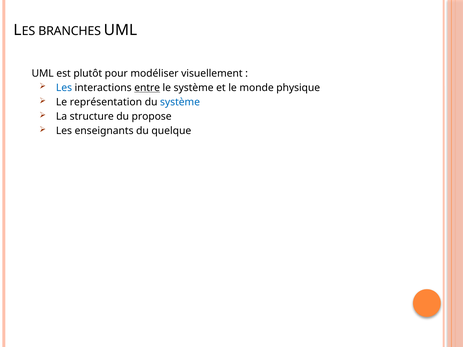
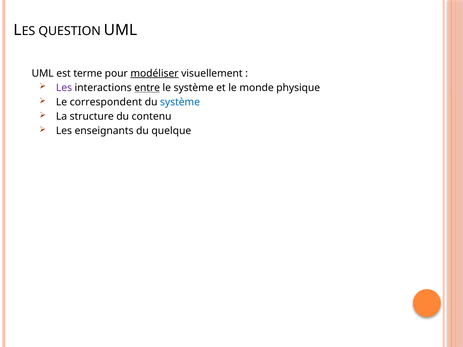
BRANCHES: BRANCHES -> QUESTION (70, 31)
plutôt: plutôt -> terme (88, 73)
modéliser underline: none -> present (154, 73)
Les colour: blue -> purple (64, 88)
représentation: représentation -> correspondent (106, 102)
propose: propose -> contenu (152, 117)
